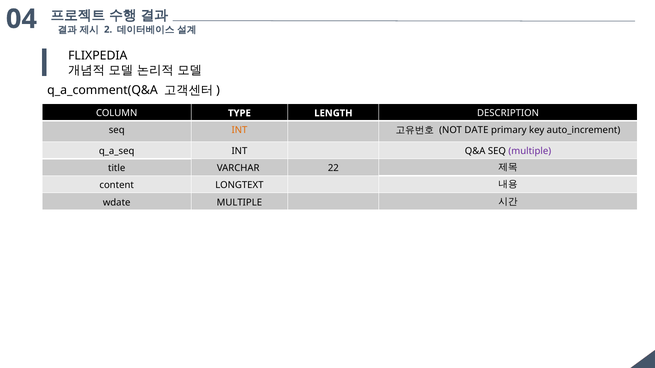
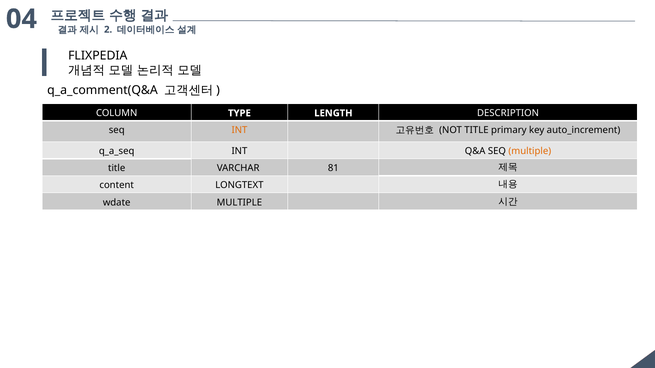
NOT DATE: DATE -> TITLE (477, 130)
multiple colour: purple -> orange (530, 151)
22: 22 -> 81 (333, 168)
